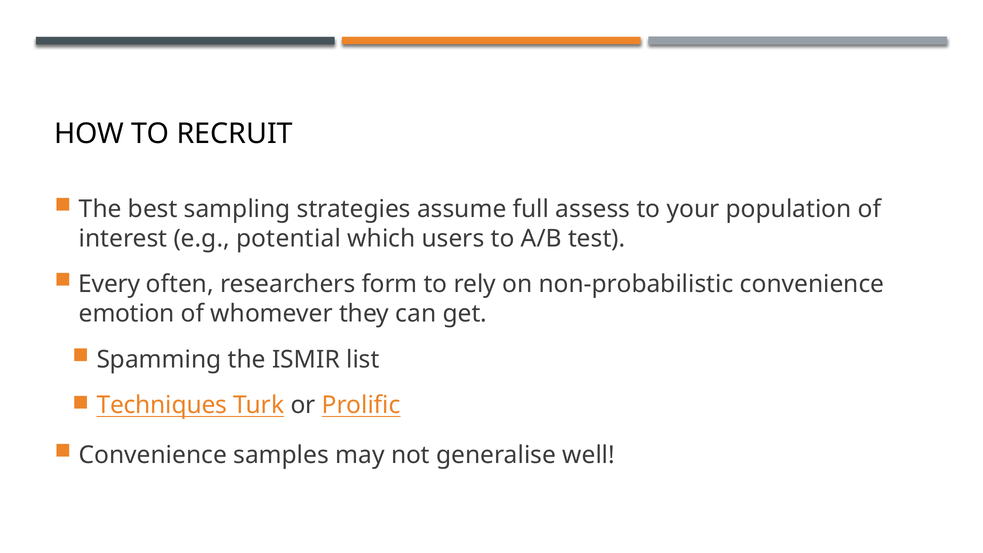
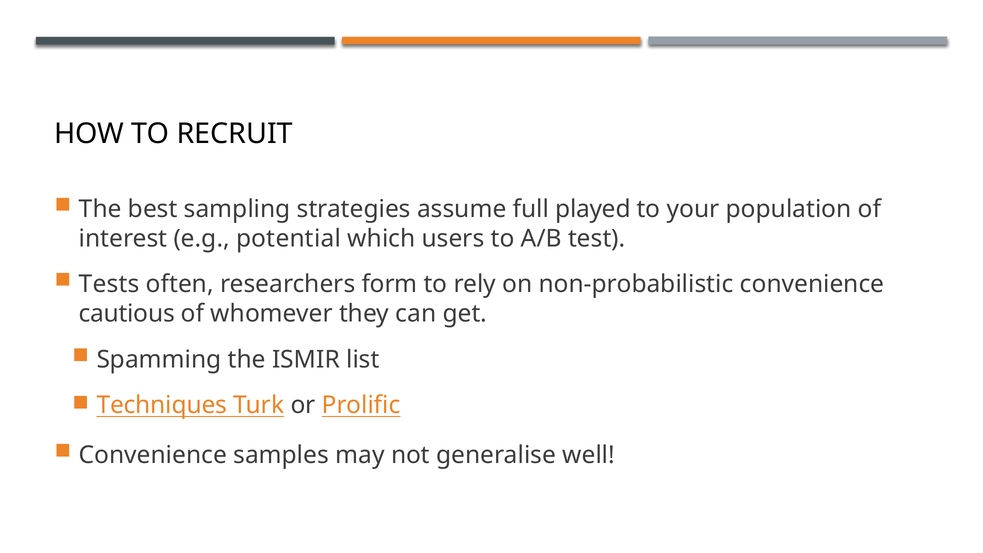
assess: assess -> played (593, 209)
Every: Every -> Tests (109, 284)
emotion: emotion -> cautious (127, 314)
